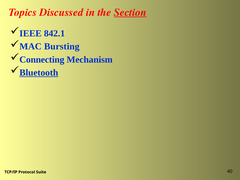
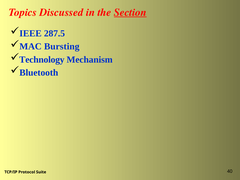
842.1: 842.1 -> 287.5 (54, 33)
Connecting: Connecting -> Technology (42, 60)
Bluetooth underline: present -> none (39, 73)
